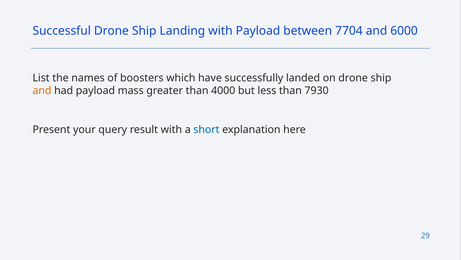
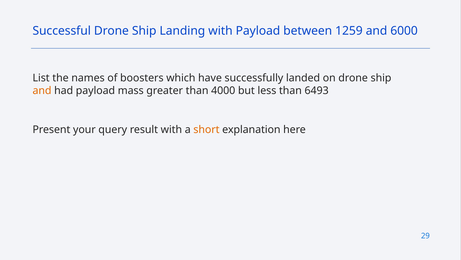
7704: 7704 -> 1259 (349, 31)
7930: 7930 -> 6493 (317, 90)
short colour: blue -> orange (206, 129)
